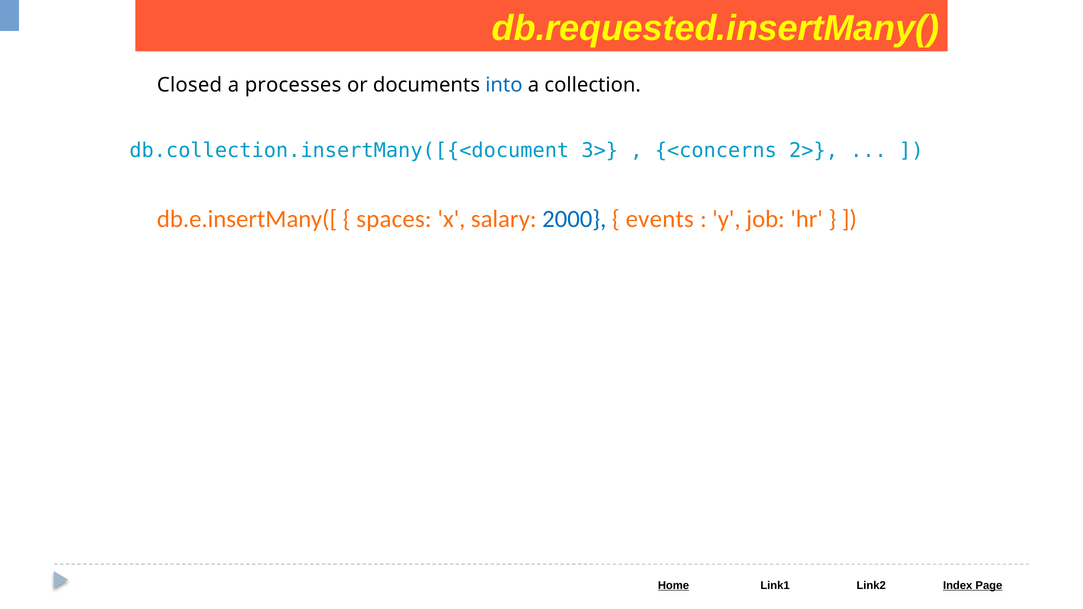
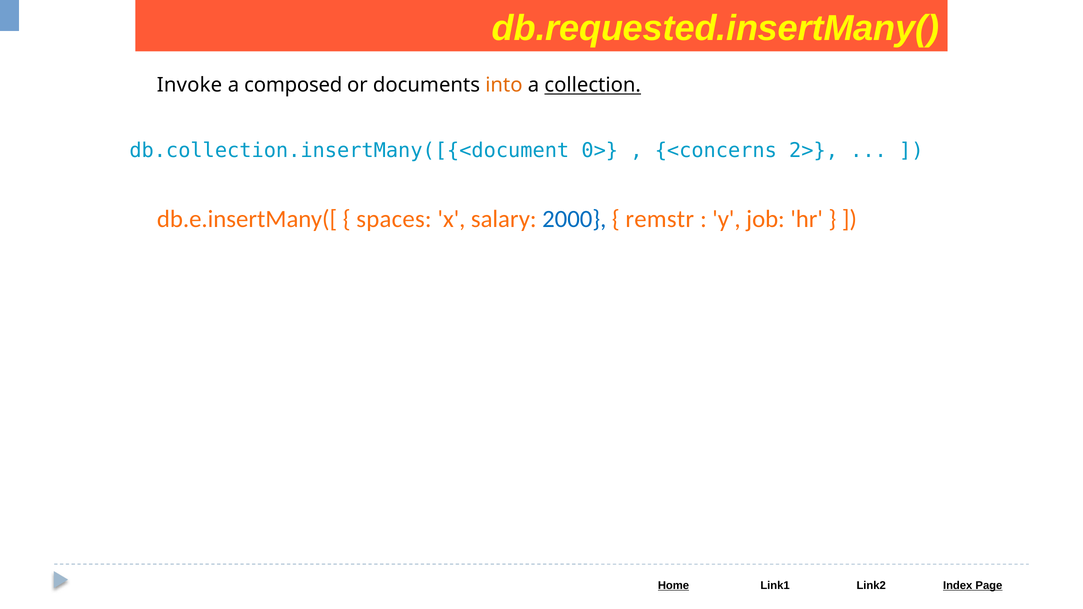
Closed: Closed -> Invoke (190, 85)
processes: processes -> composed (293, 85)
into colour: blue -> orange (504, 85)
collection underline: none -> present (593, 85)
3>: 3> -> 0> (600, 151)
events: events -> remstr (660, 219)
